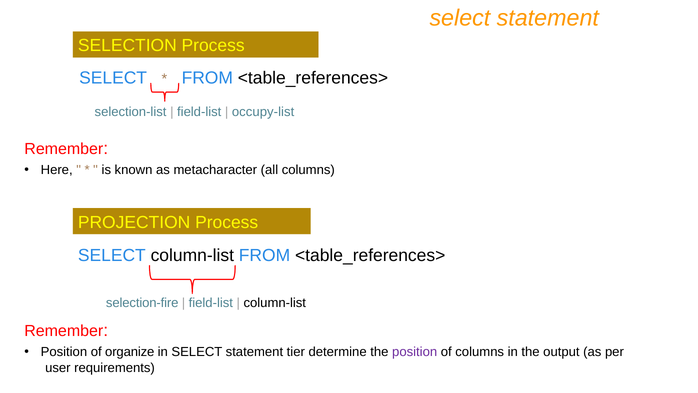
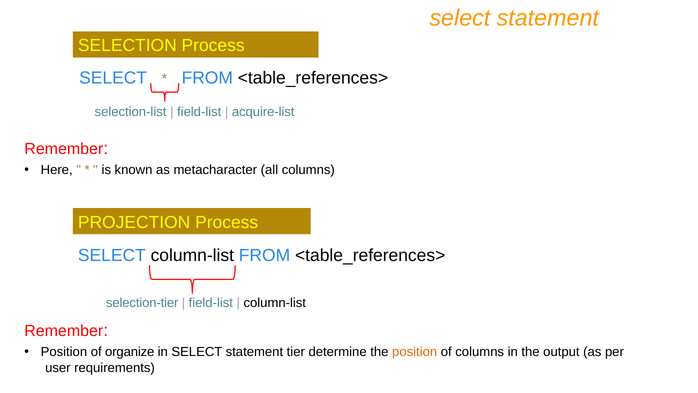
occupy-list: occupy-list -> acquire-list (263, 112)
selection-fire: selection-fire -> selection-tier (142, 302)
position colour: purple -> orange (415, 352)
